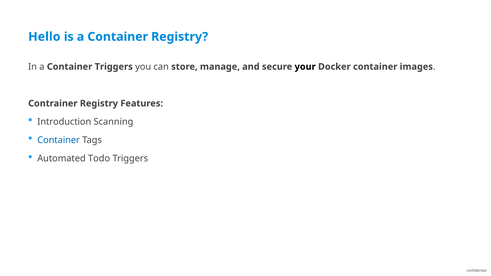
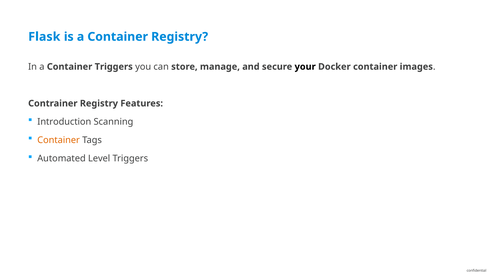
Hello: Hello -> Flask (44, 37)
Container colour: blue -> orange (59, 140)
Todo: Todo -> Level (99, 159)
